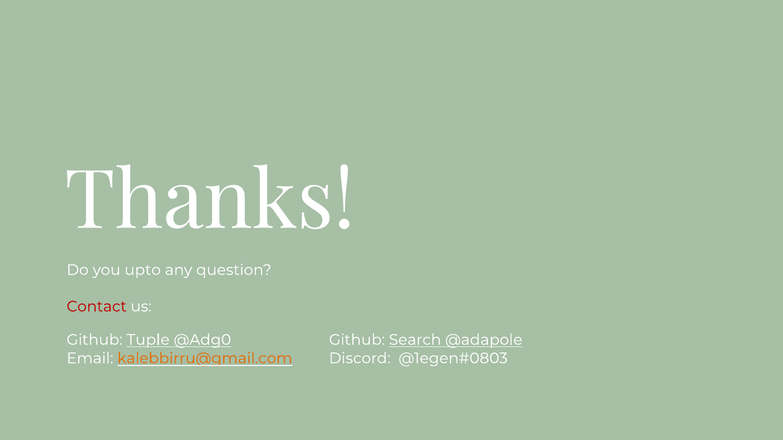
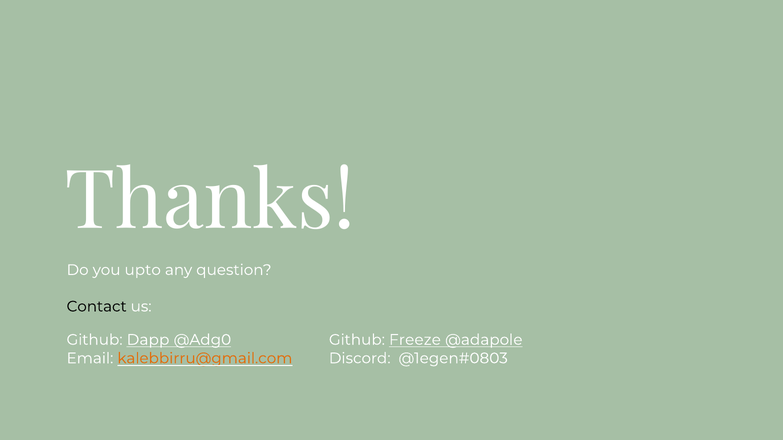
Contact colour: red -> black (97, 307)
Tuple: Tuple -> Dapp (148, 340)
Search: Search -> Freeze (415, 340)
